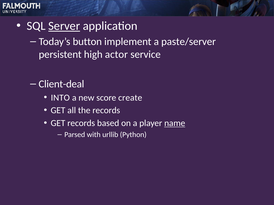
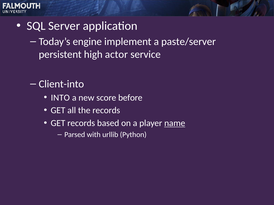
Server underline: present -> none (64, 26)
button: button -> engine (87, 42)
Client-deal: Client-deal -> Client-into (61, 84)
create: create -> before (130, 98)
